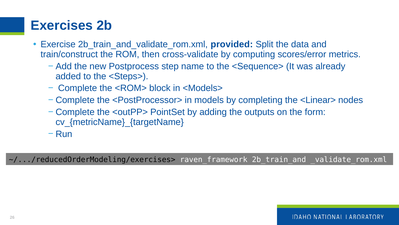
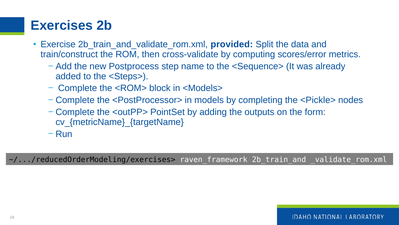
<Linear>: <Linear> -> <Pickle> (318, 100)
